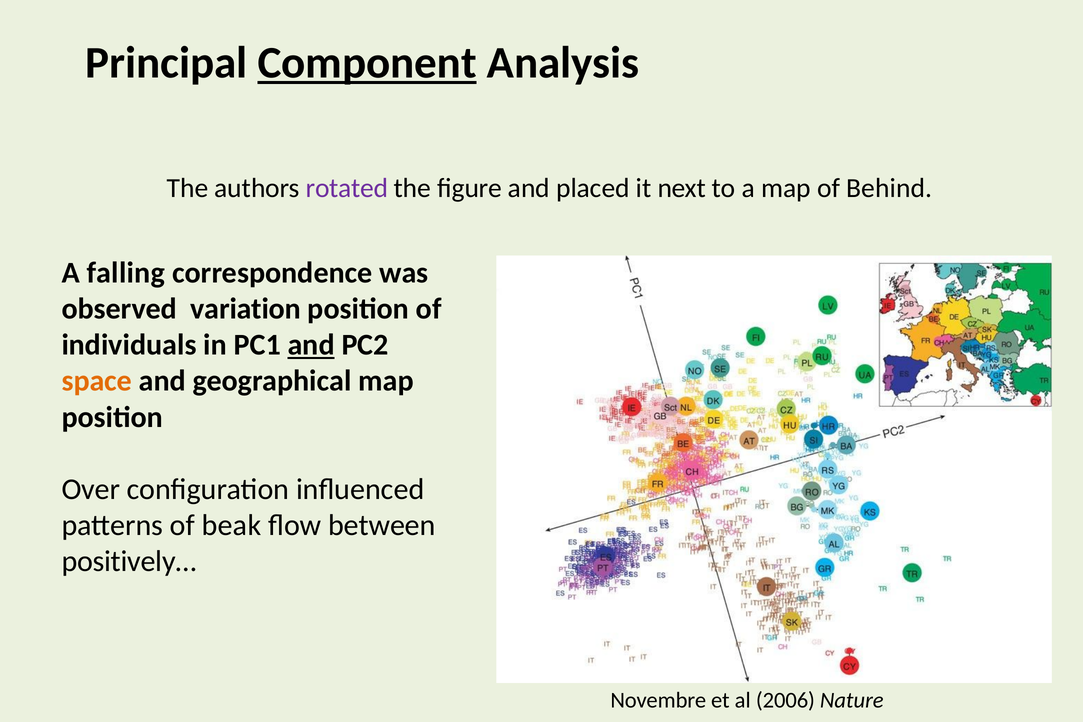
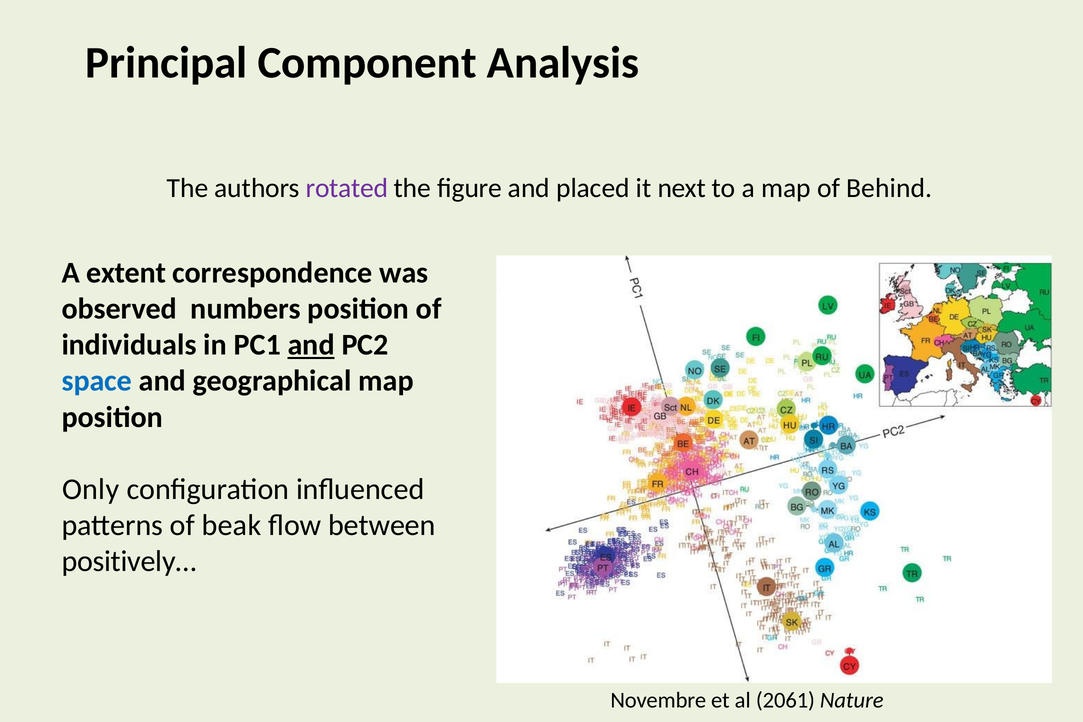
Component underline: present -> none (367, 63)
falling: falling -> extent (126, 273)
variation: variation -> numbers (246, 309)
space colour: orange -> blue (97, 381)
Over: Over -> Only (91, 489)
2006: 2006 -> 2061 (785, 700)
